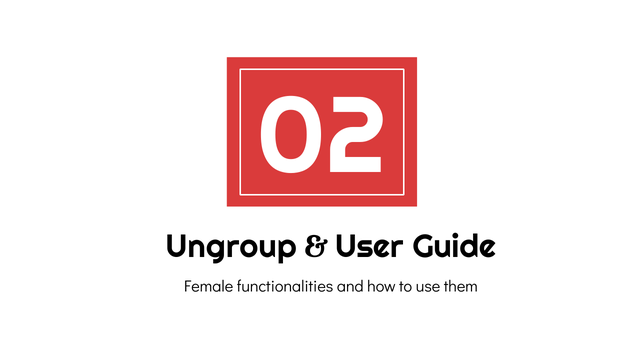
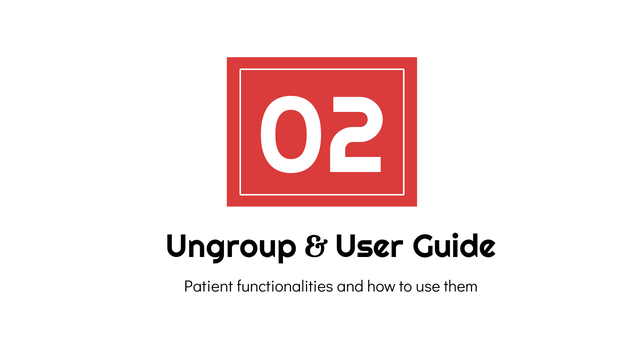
Female: Female -> Patient (209, 287)
